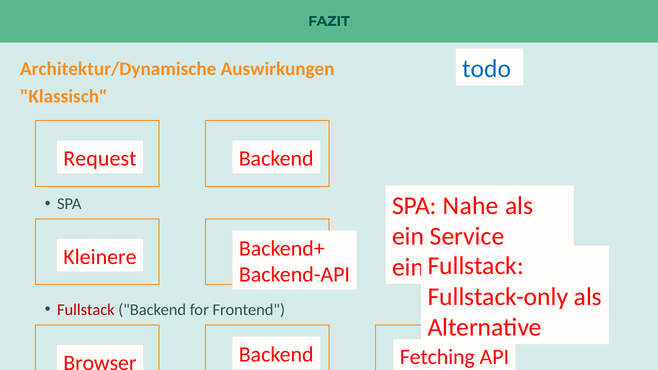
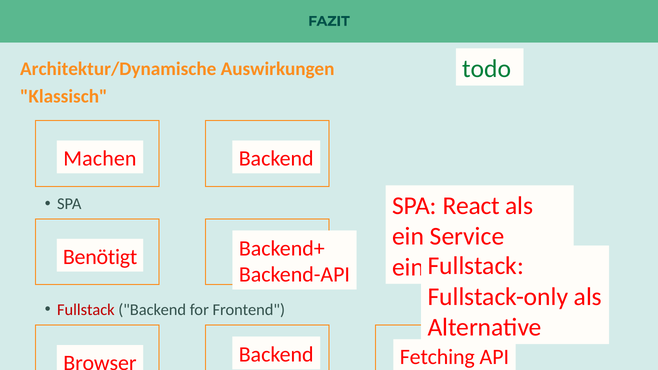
todo colour: blue -> green (487, 69)
Request: Request -> Machen (100, 159)
Nahe: Nahe -> React (471, 206)
Kleinere: Kleinere -> Benötigt (100, 257)
